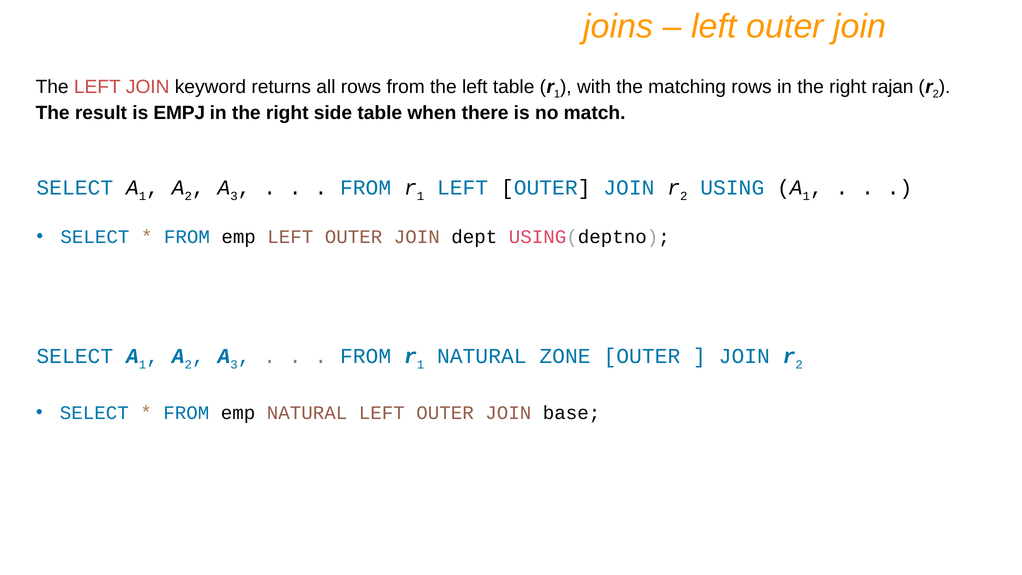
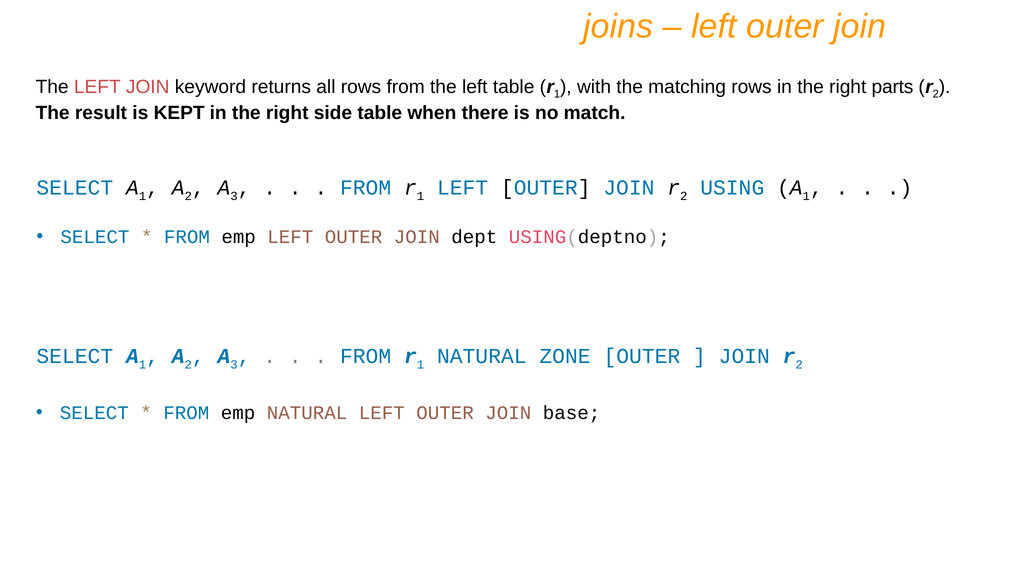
rajan: rajan -> parts (893, 87)
EMPJ: EMPJ -> KEPT (179, 113)
